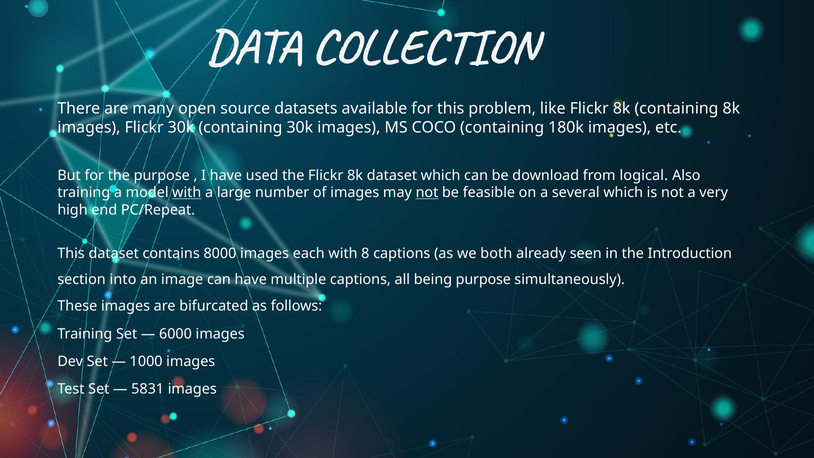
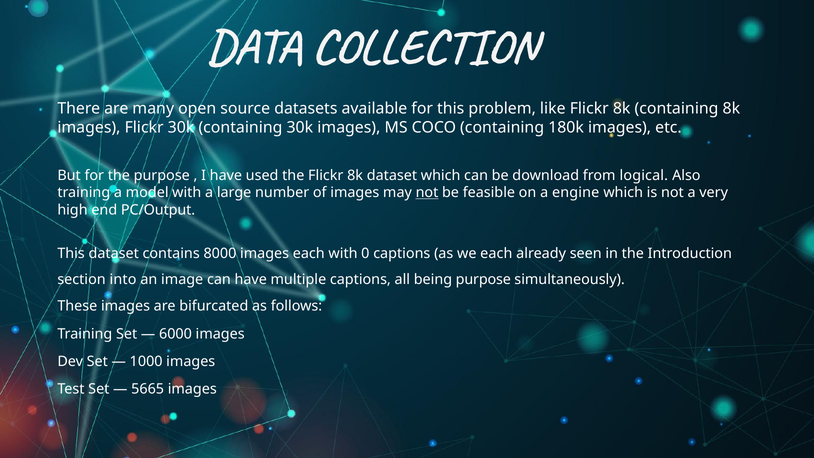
with underline: present -> none (187, 193)
several: several -> engine (576, 193)
PC/Repeat: PC/Repeat -> PC/Output (158, 210)
8: 8 -> 0 (365, 254)
we both: both -> each (496, 254)
5831: 5831 -> 5665 (148, 389)
